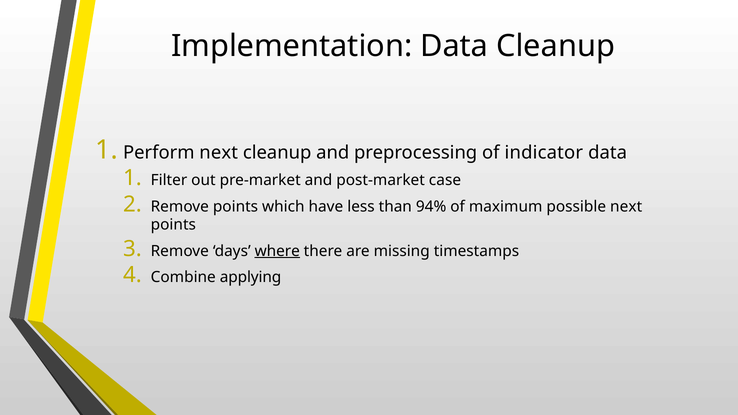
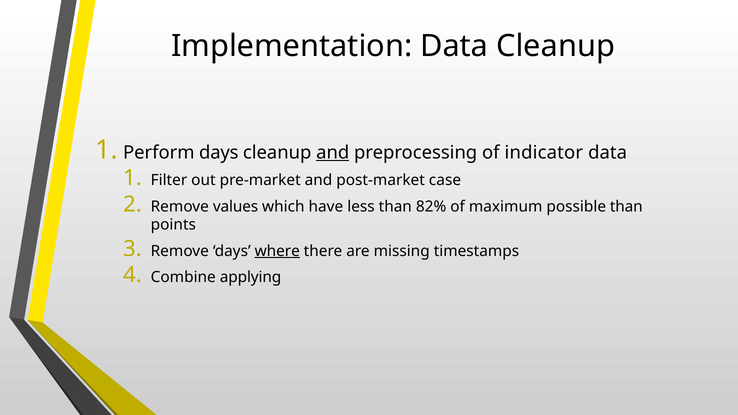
Perform next: next -> days (219, 153)
and underline: none -> present (333, 153)
Remove points: points -> values (236, 206)
94%: 94% -> 82% (431, 206)
possible next: next -> than (626, 206)
